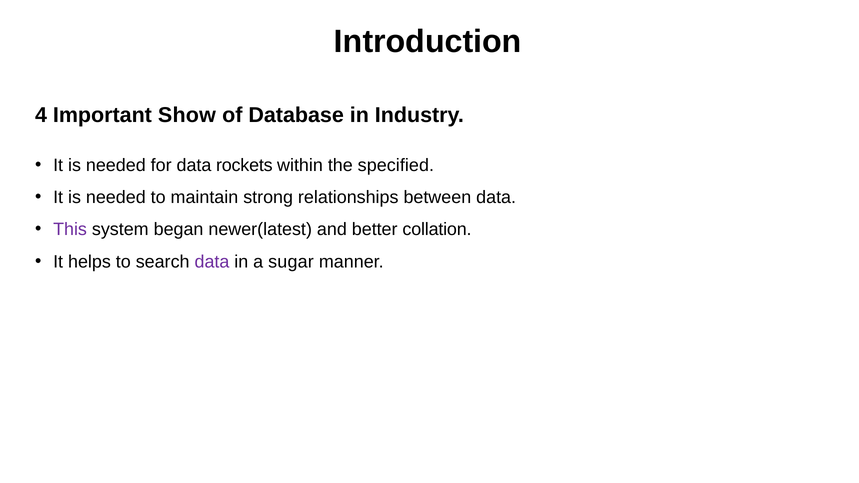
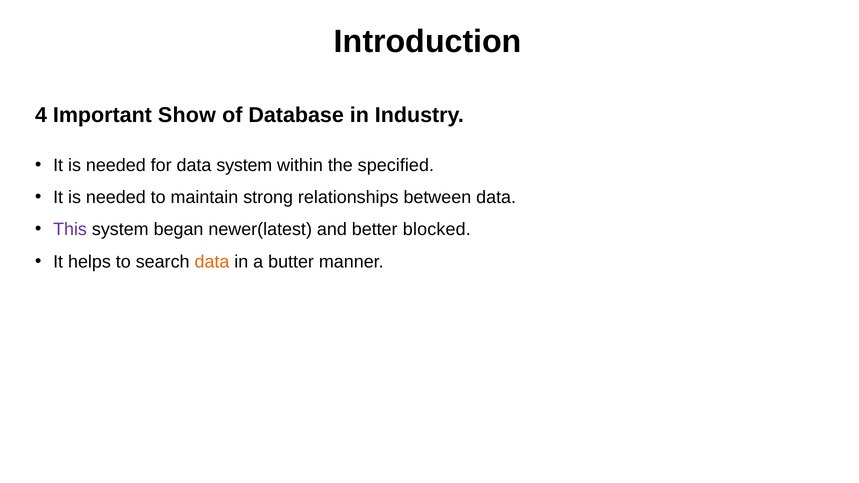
data rockets: rockets -> system (244, 165)
collation: collation -> blocked (437, 230)
data colour: purple -> orange (212, 262)
sugar: sugar -> butter (291, 262)
